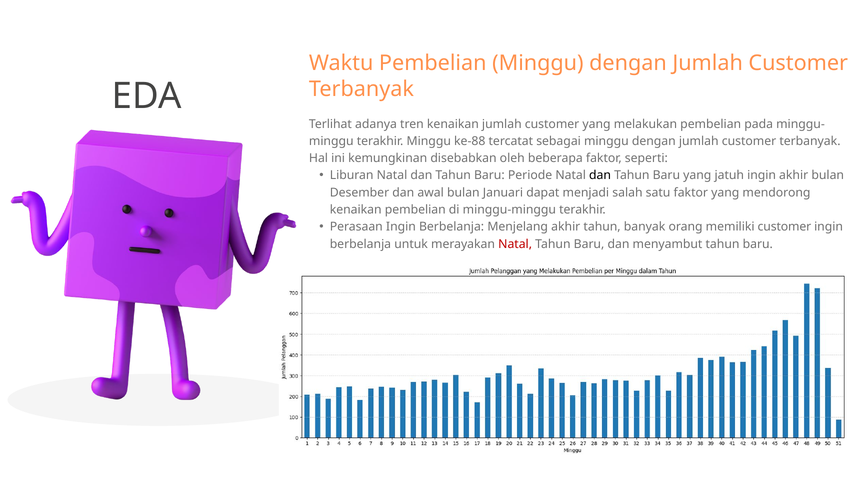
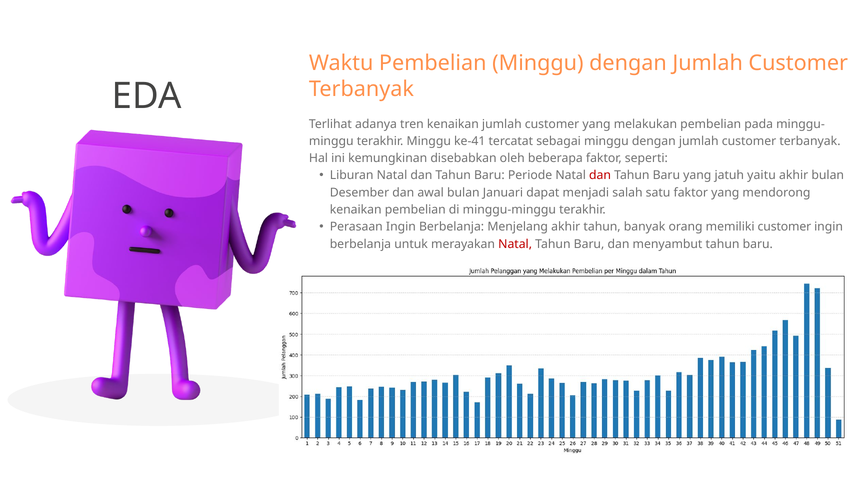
ke-88: ke-88 -> ke-41 (470, 141)
dan colour: black -> red (600, 176)
jatuh ingin: ingin -> yaitu (762, 176)
